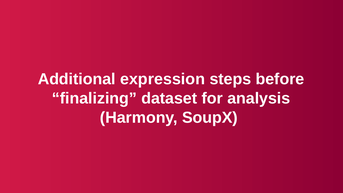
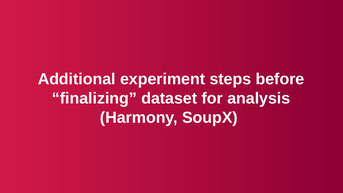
expression: expression -> experiment (163, 79)
